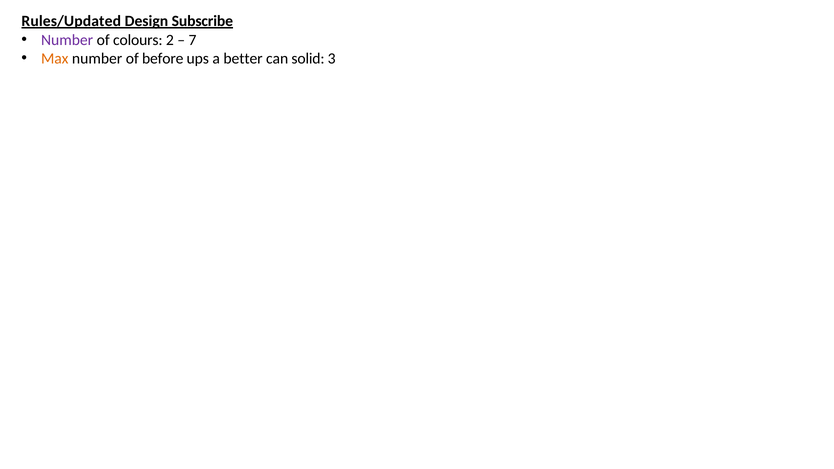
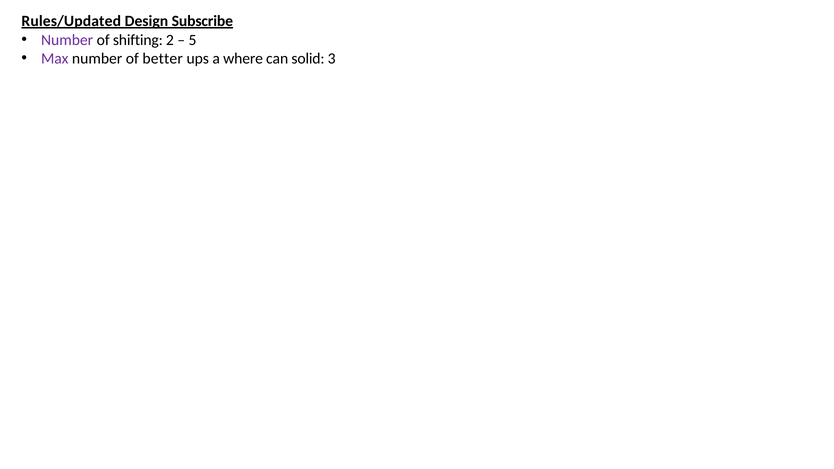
colours: colours -> shifting (138, 40)
7: 7 -> 5 (193, 40)
Max colour: orange -> purple (55, 59)
before: before -> better (163, 59)
better: better -> where (243, 59)
